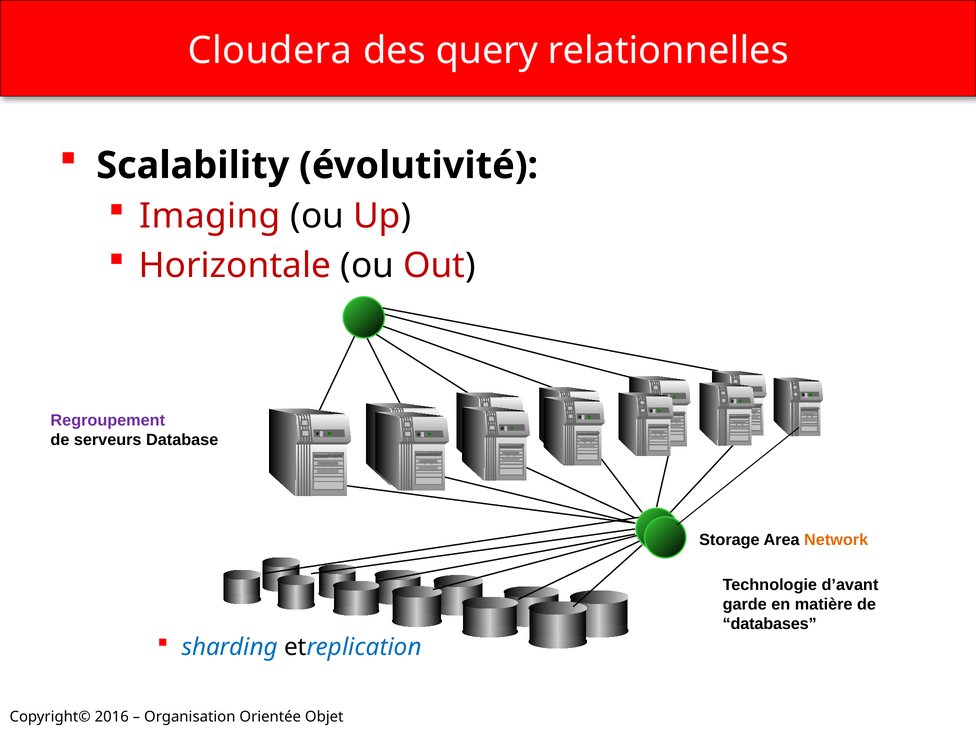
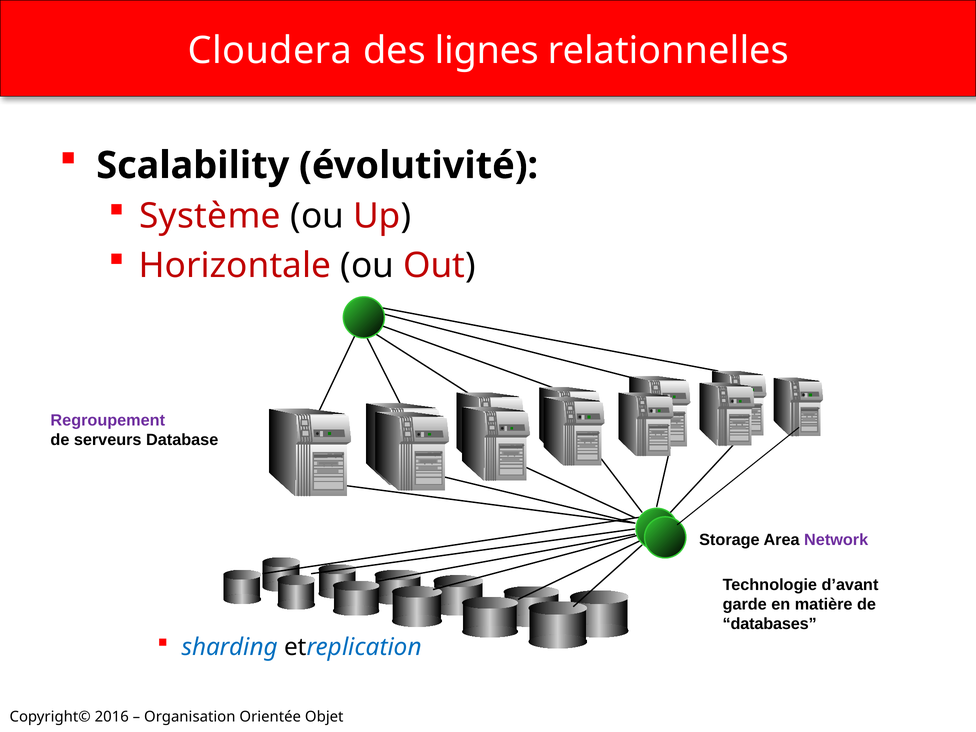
query: query -> lignes (487, 51)
Imaging: Imaging -> Système (210, 216)
Network colour: orange -> purple (836, 540)
